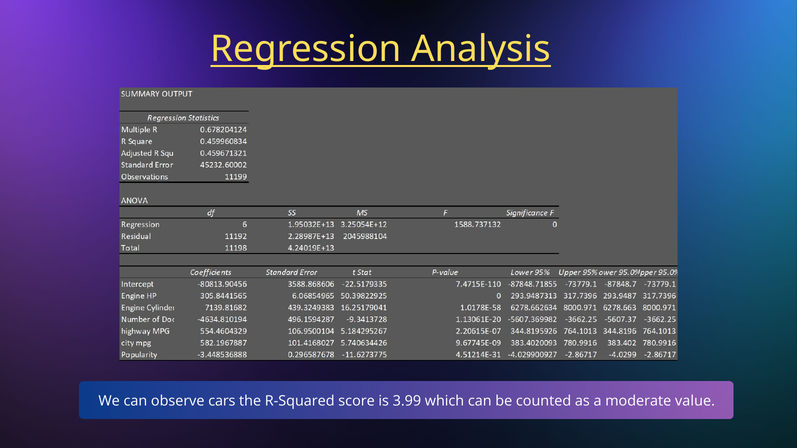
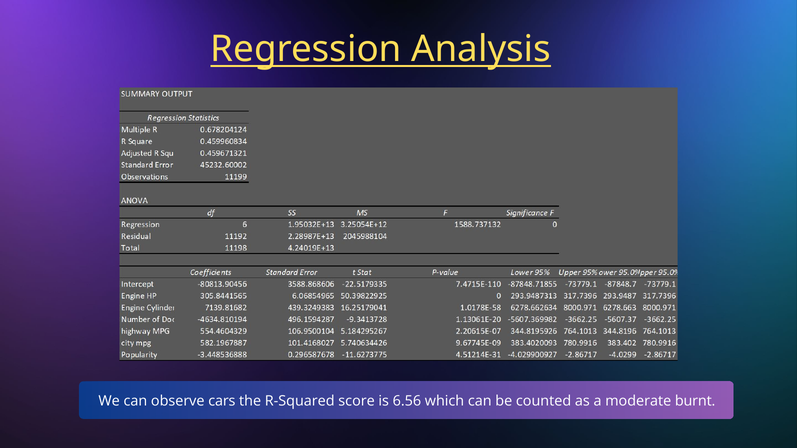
3.99: 3.99 -> 6.56 (407, 401)
value: value -> burnt (695, 401)
